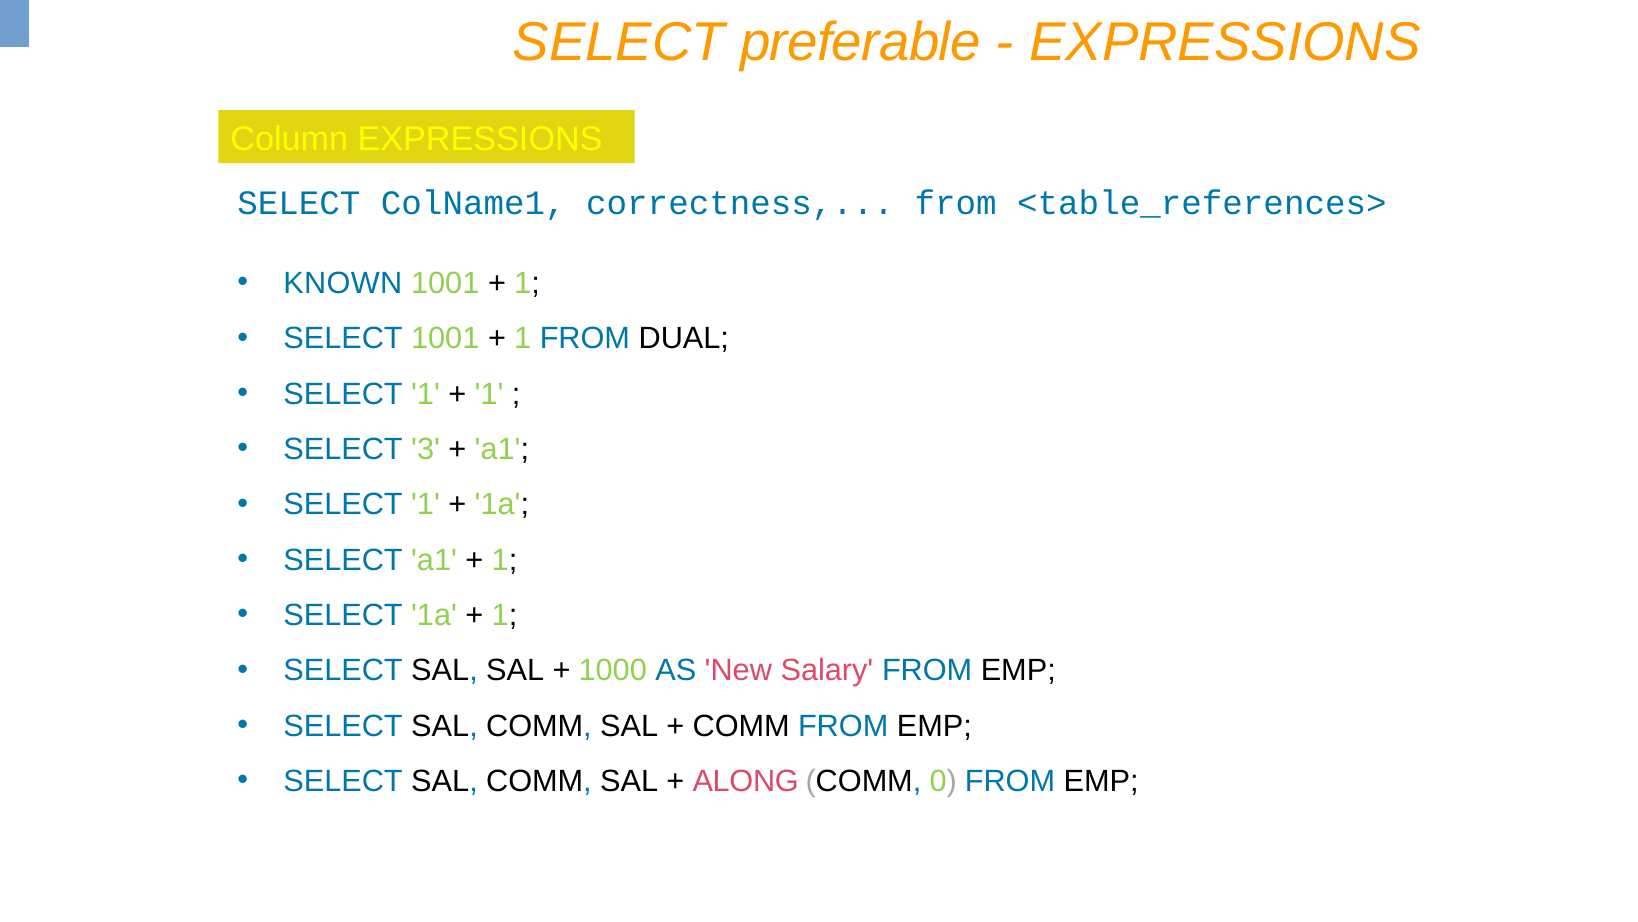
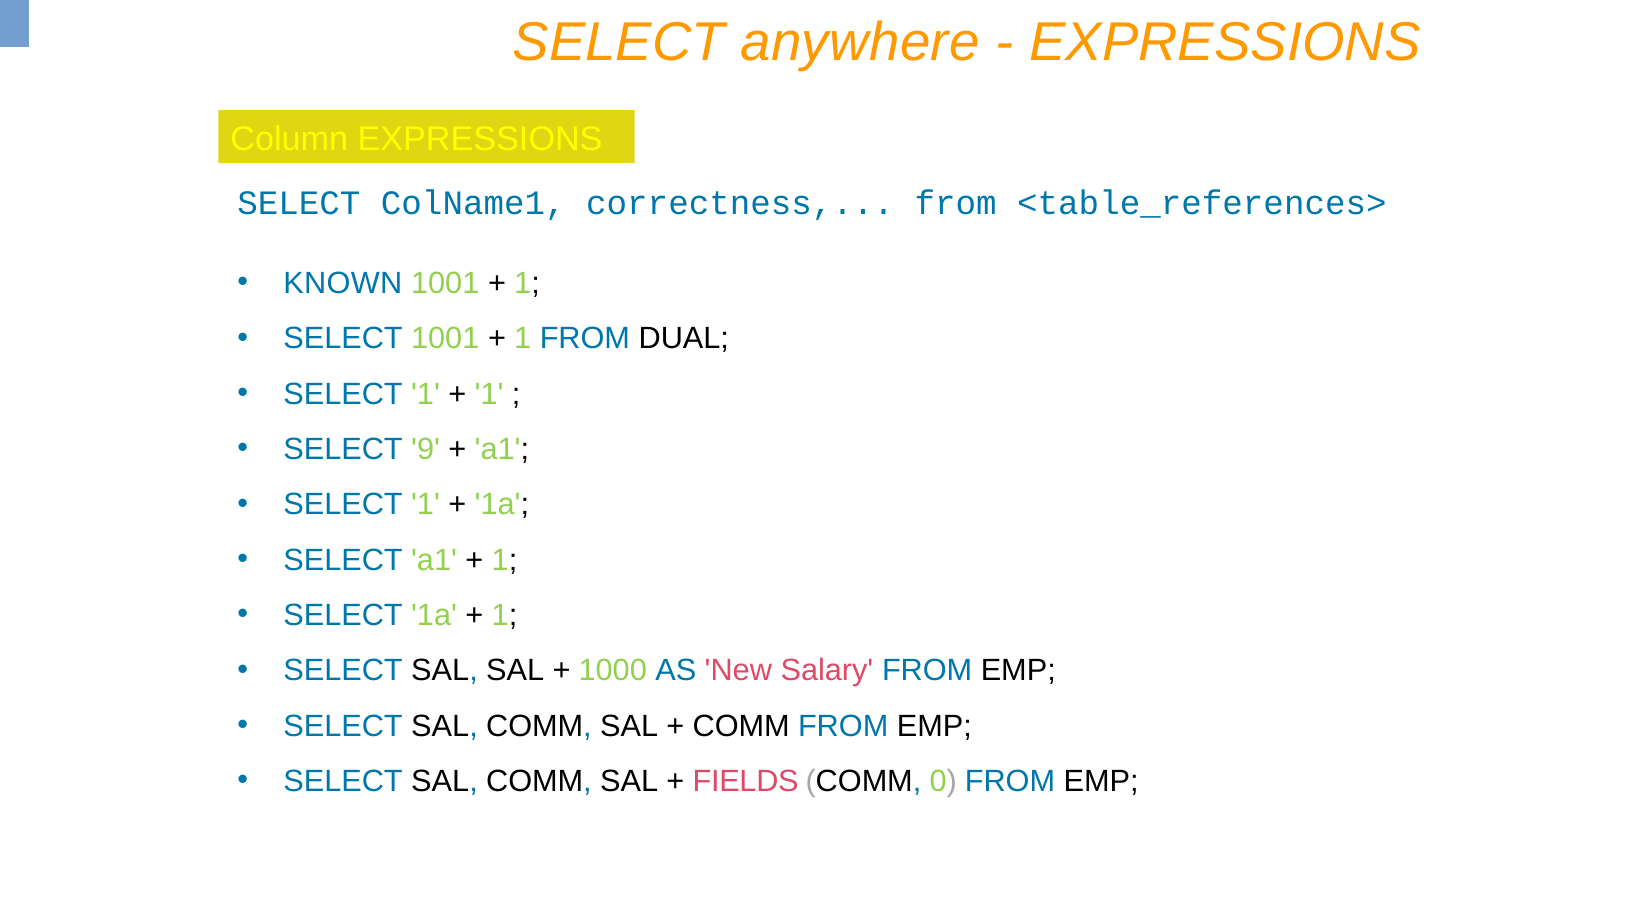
preferable: preferable -> anywhere (860, 43)
3: 3 -> 9 (426, 449)
ALONG: ALONG -> FIELDS (746, 781)
